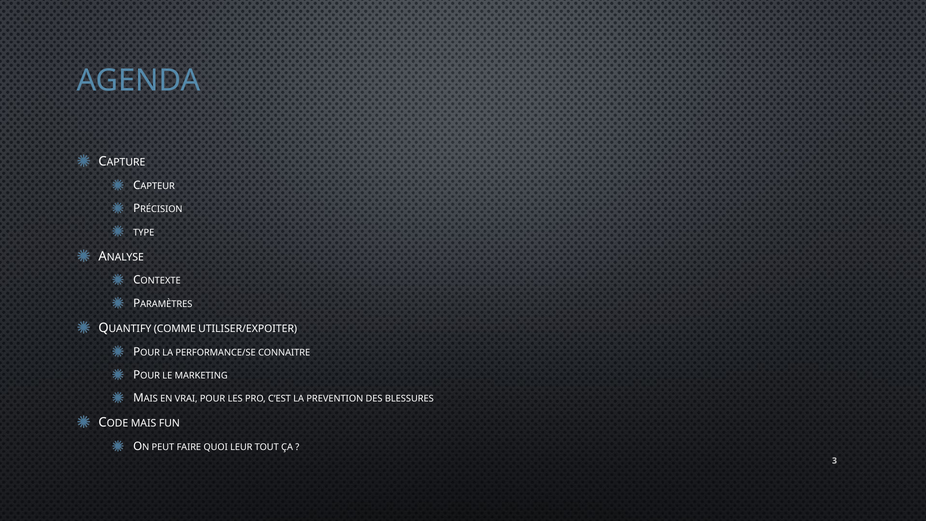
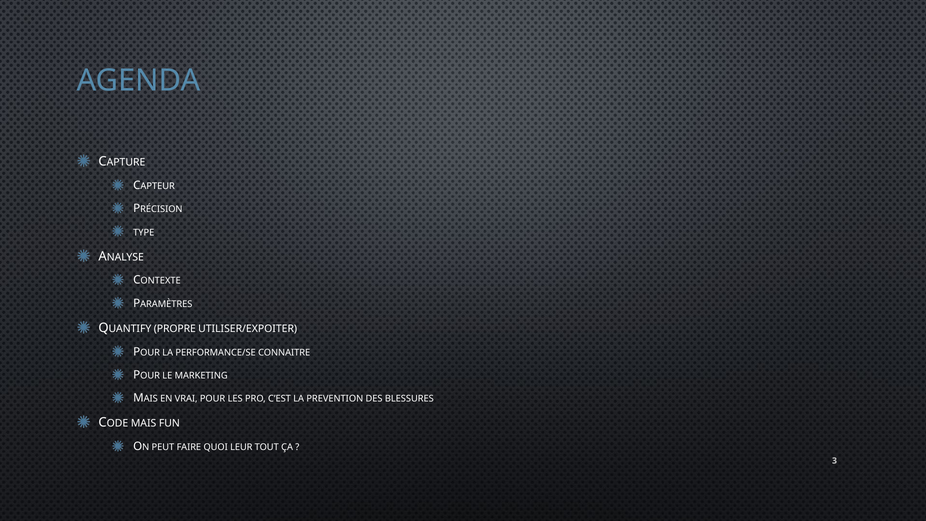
COMME: COMME -> PROPRE (175, 329)
